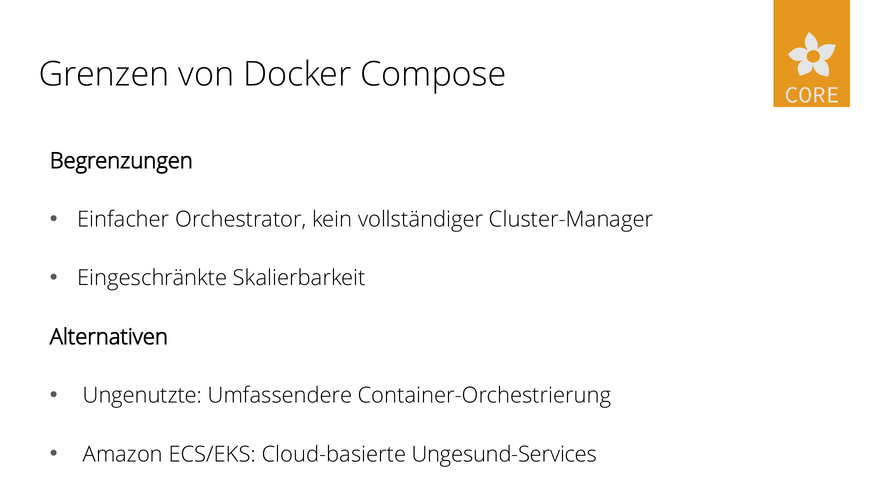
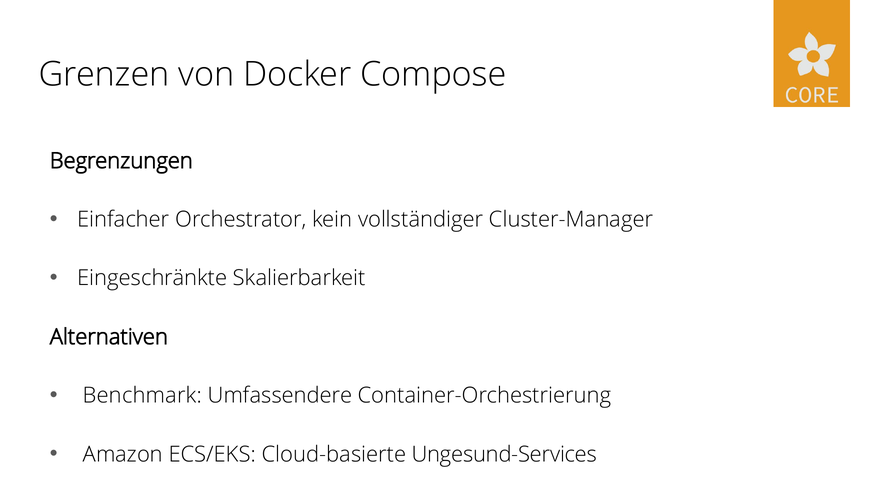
Ungenutzte: Ungenutzte -> Benchmark (142, 396)
